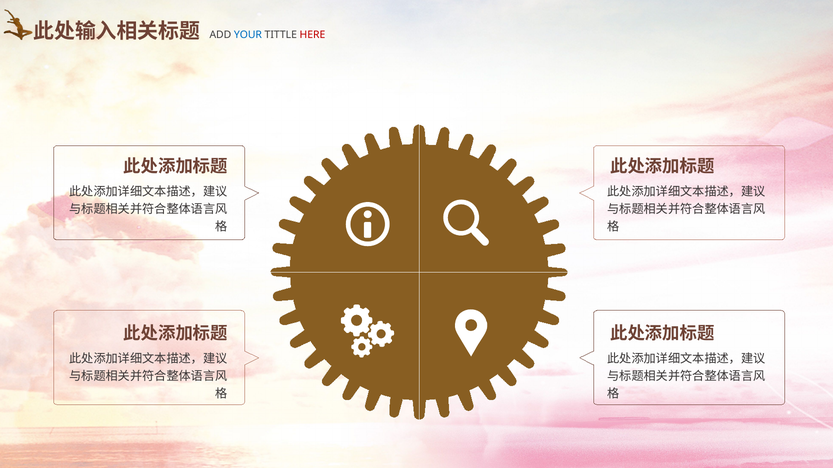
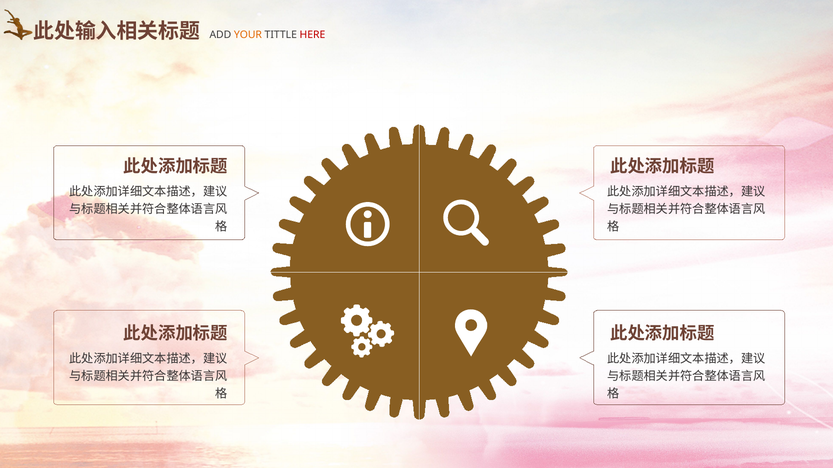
YOUR colour: blue -> orange (248, 35)
